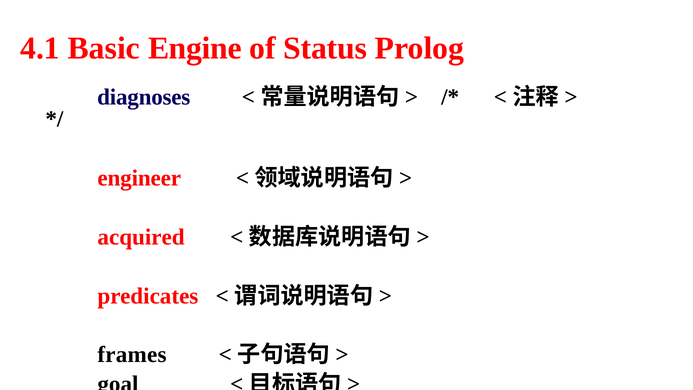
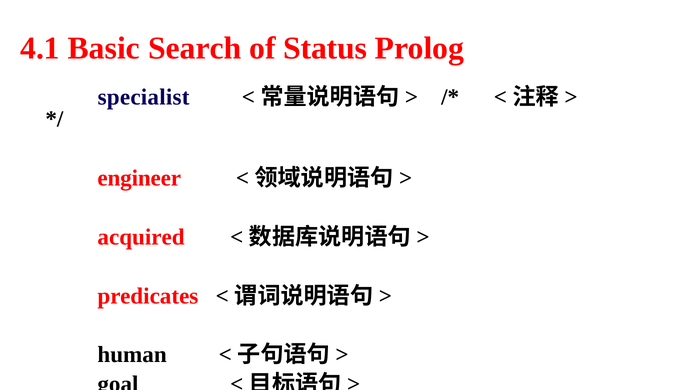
Engine: Engine -> Search (195, 48)
diagnoses: diagnoses -> specialist (144, 97)
frames: frames -> human (132, 355)
